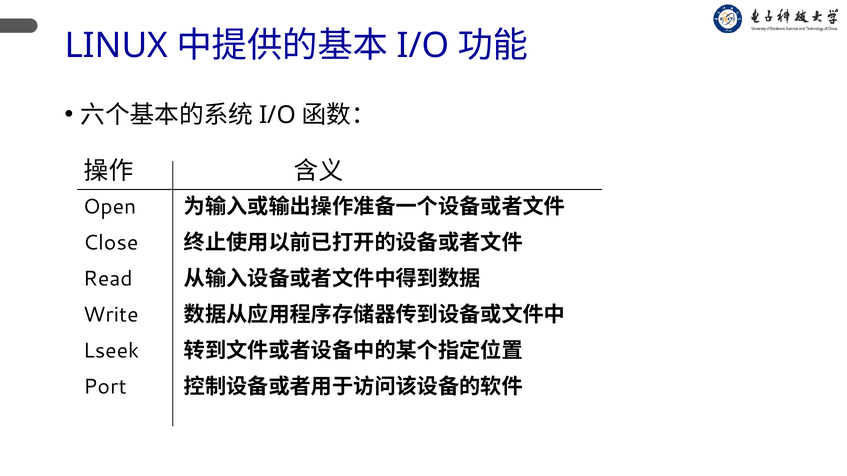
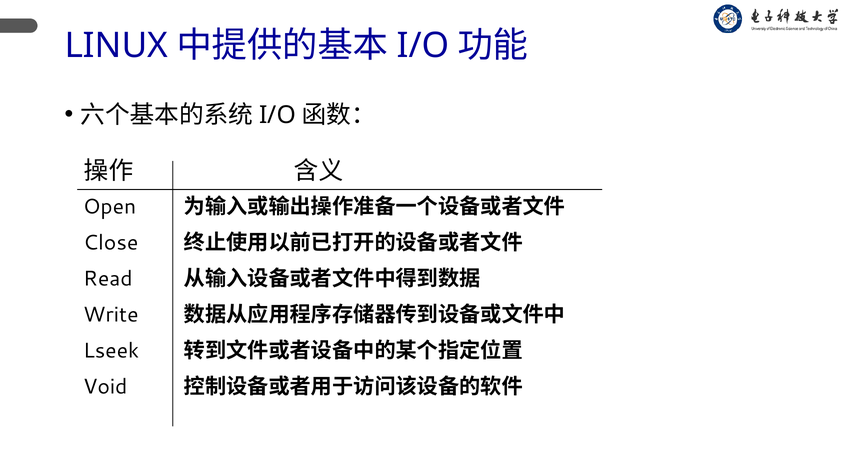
Port: Port -> Void (105, 387)
